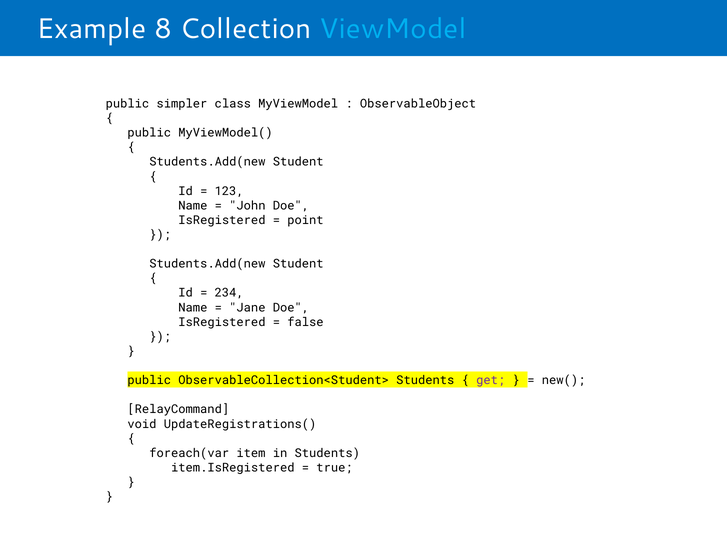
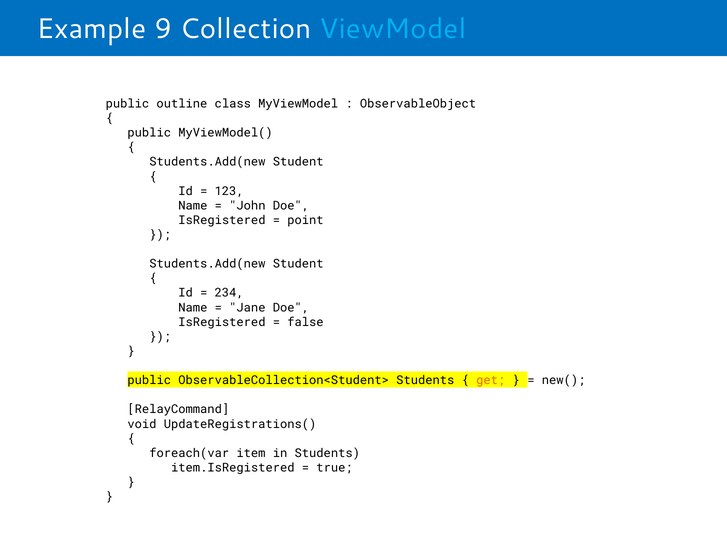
8: 8 -> 9 (163, 29)
simpler: simpler -> outline (182, 104)
get colour: purple -> orange (491, 380)
